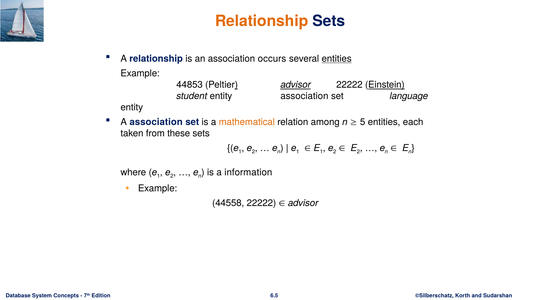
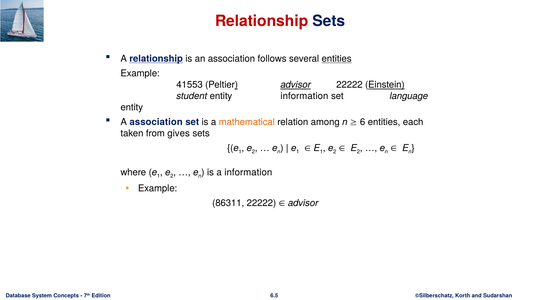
Relationship colour: orange -> red (262, 21)
relationship underline: none -> present (156, 59)
occurs: occurs -> follows (272, 59)
44853: 44853 -> 41553 (190, 85)
entity association: association -> information (304, 96)
5: 5 -> 6 (363, 122)
these: these -> gives (179, 133)
44558: 44558 -> 86311 (228, 203)
